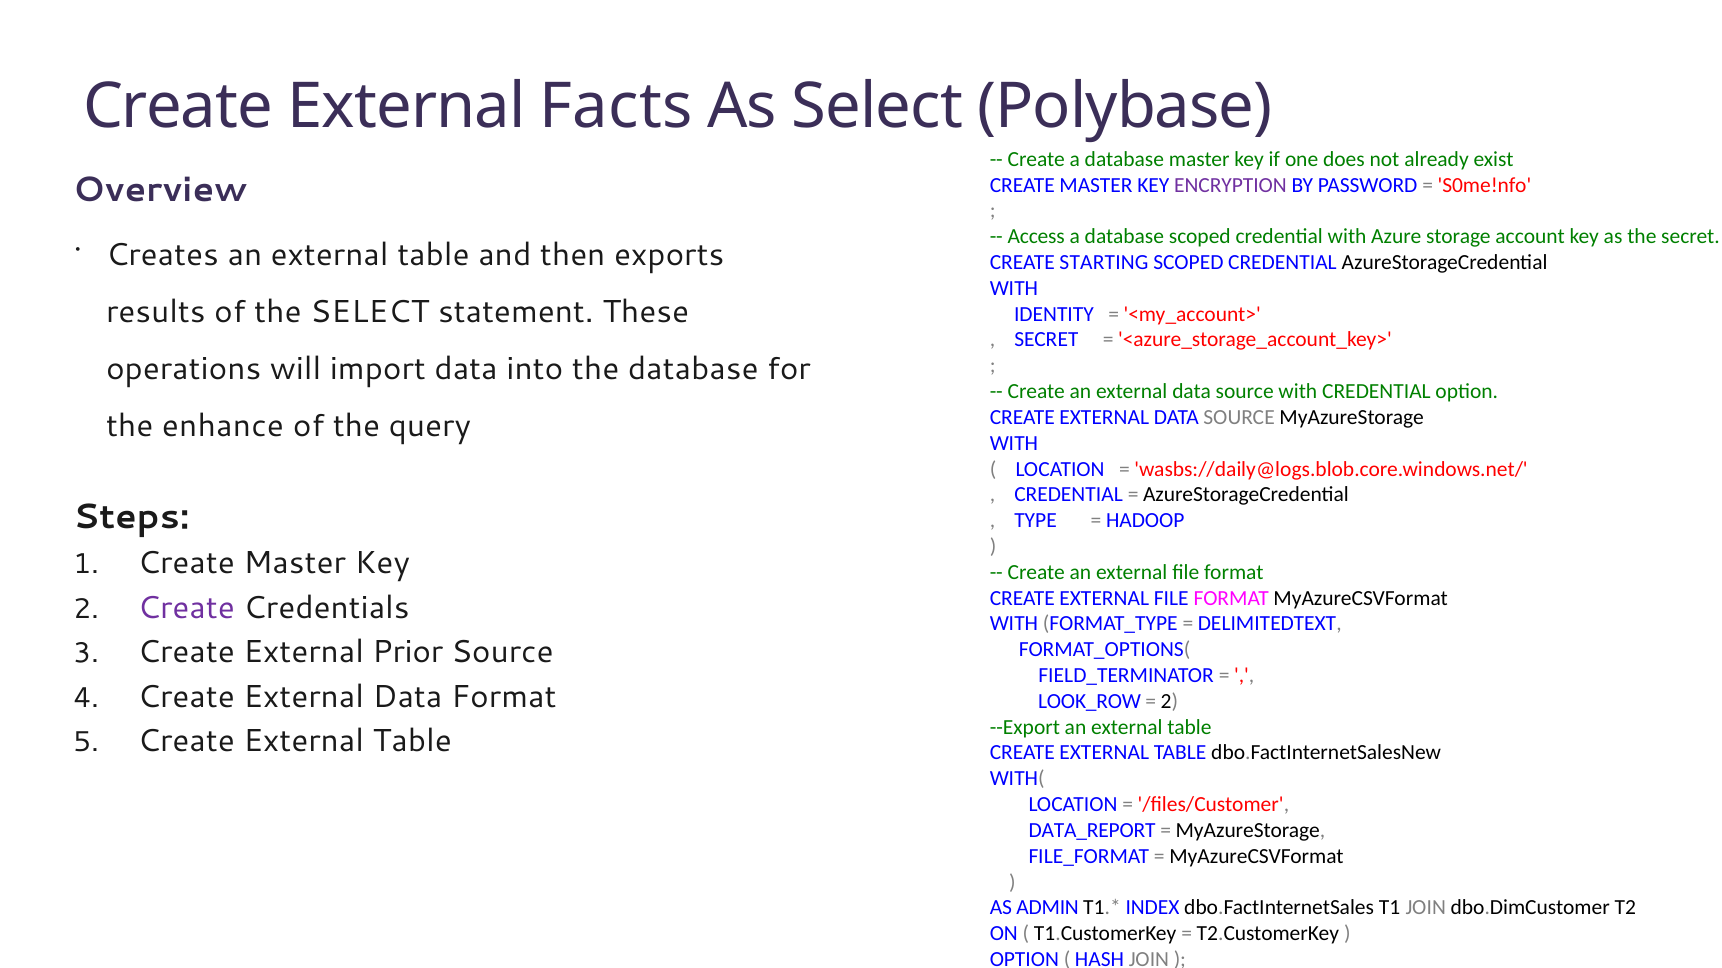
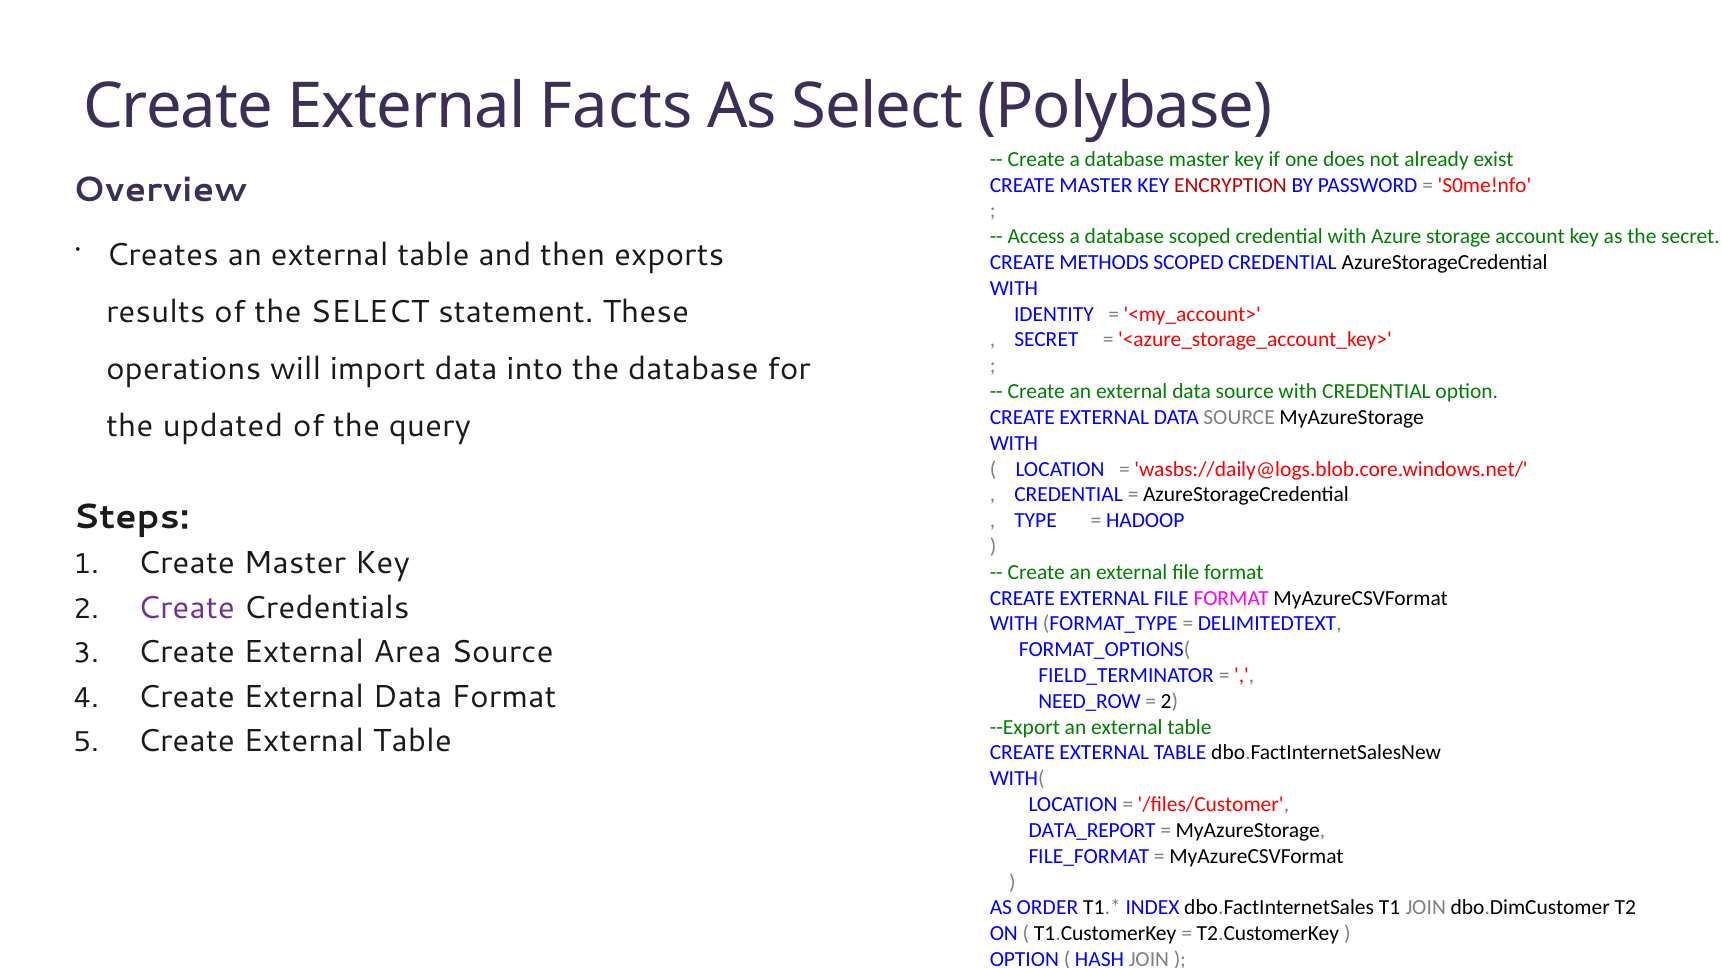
ENCRYPTION colour: purple -> red (1230, 185)
STARTING: STARTING -> METHODS (1104, 263)
enhance: enhance -> updated (223, 426)
Prior: Prior -> Area (407, 653)
LOOK_ROW: LOOK_ROW -> NEED_ROW (1090, 702)
ADMIN: ADMIN -> ORDER (1047, 908)
